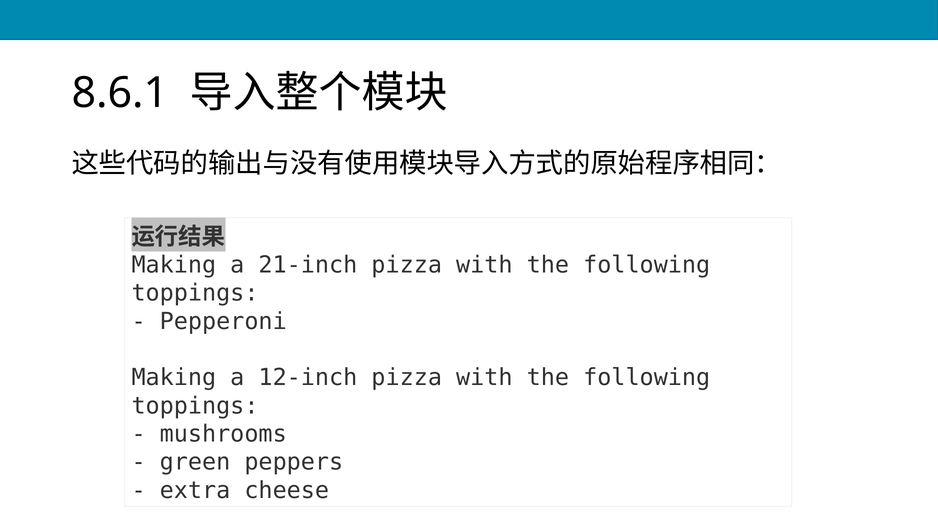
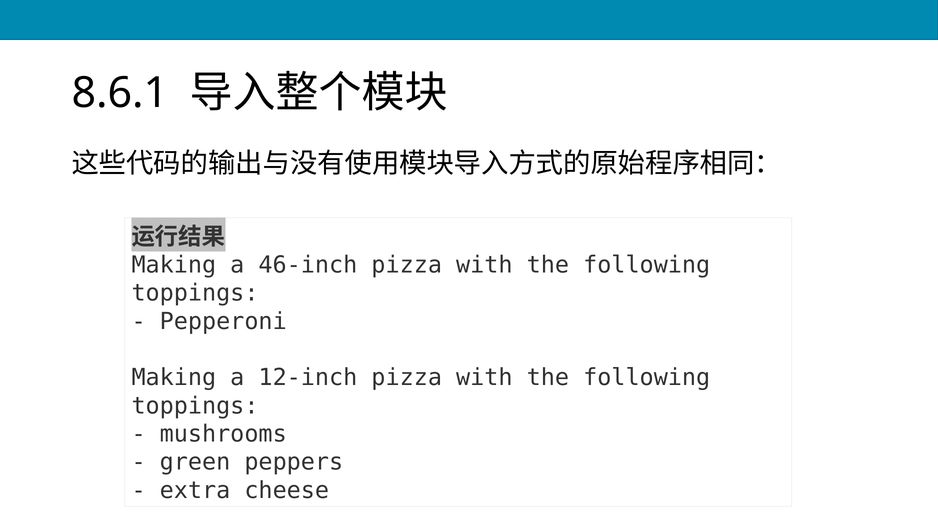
21-inch: 21-inch -> 46-inch (308, 265)
